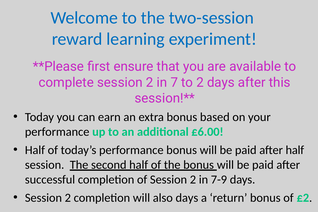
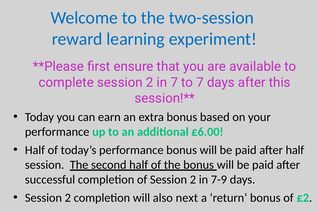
to 2: 2 -> 7 (200, 82)
also days: days -> next (187, 198)
